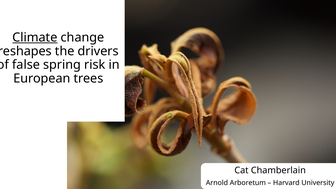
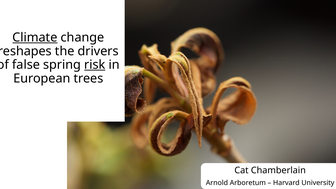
risk underline: none -> present (95, 65)
